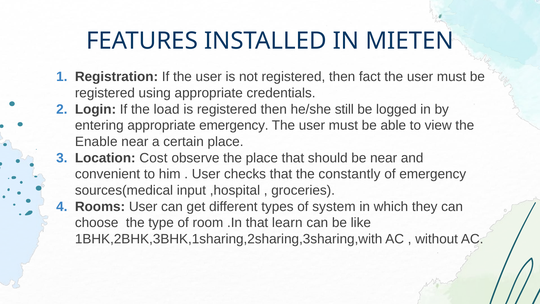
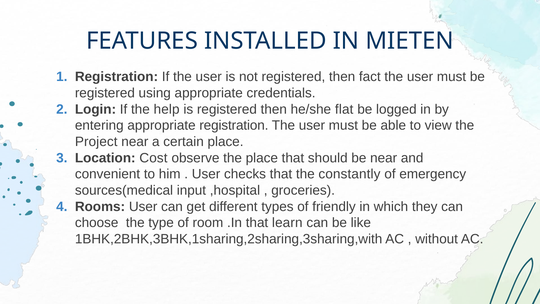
load: load -> help (167, 109)
still: still -> flat (344, 109)
appropriate emergency: emergency -> registration (234, 125)
Enable: Enable -> Project (96, 142)
system: system -> friendly (334, 206)
